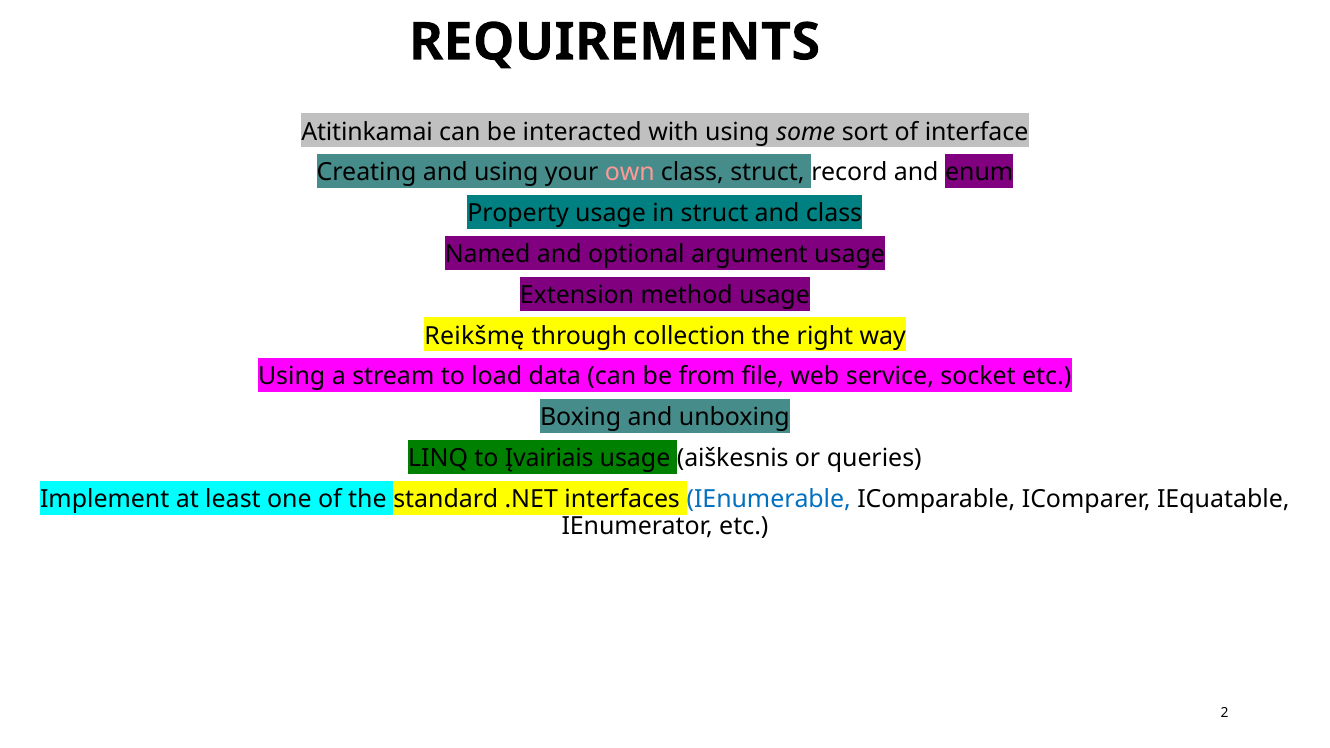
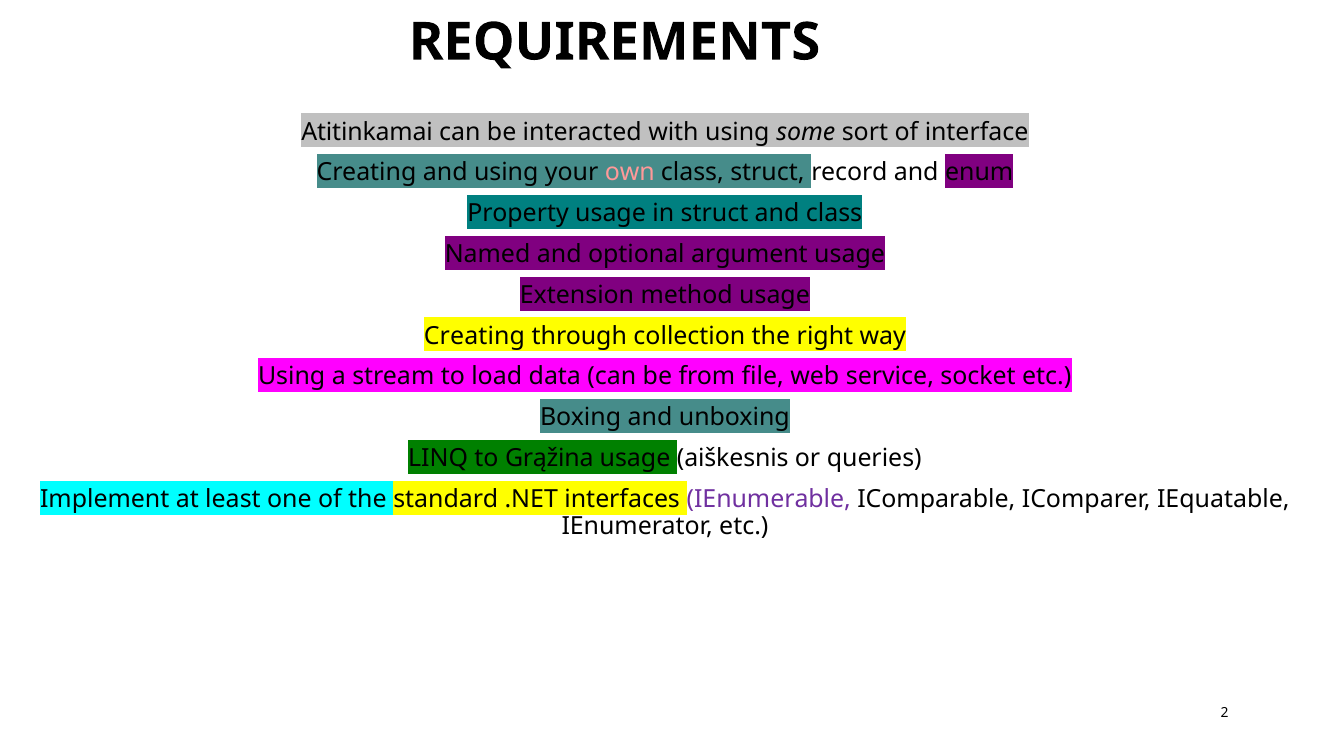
Reikšmę: Reikšmę -> Creating (474, 336)
Įvairiais: Įvairiais -> Grąžina (549, 458)
IEnumerable colour: blue -> purple (769, 499)
